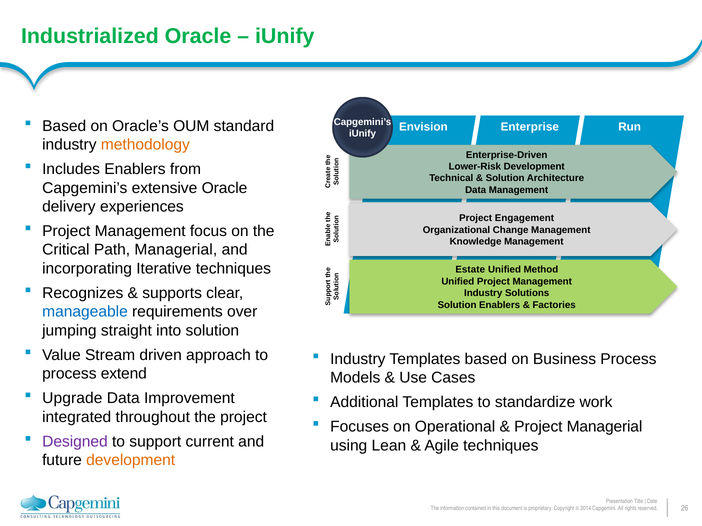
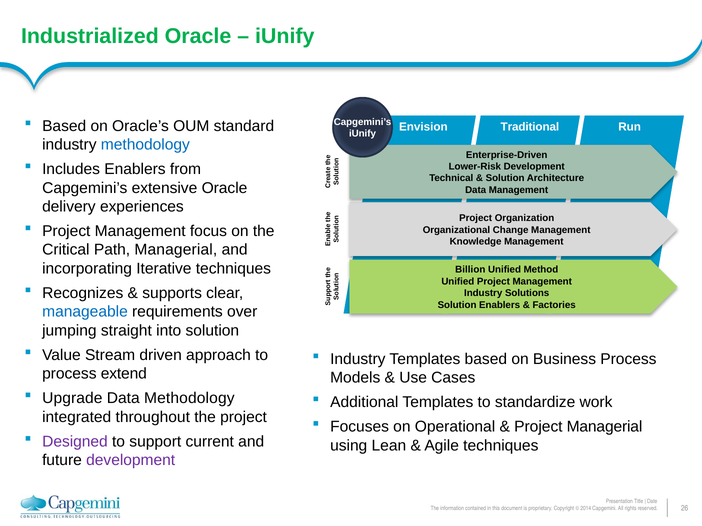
Enterprise: Enterprise -> Traditional (530, 127)
methodology colour: orange -> blue (145, 145)
Engagement: Engagement -> Organization (525, 218)
Estate: Estate -> Billion (470, 270)
Data Improvement: Improvement -> Methodology (189, 399)
development colour: orange -> purple (131, 461)
